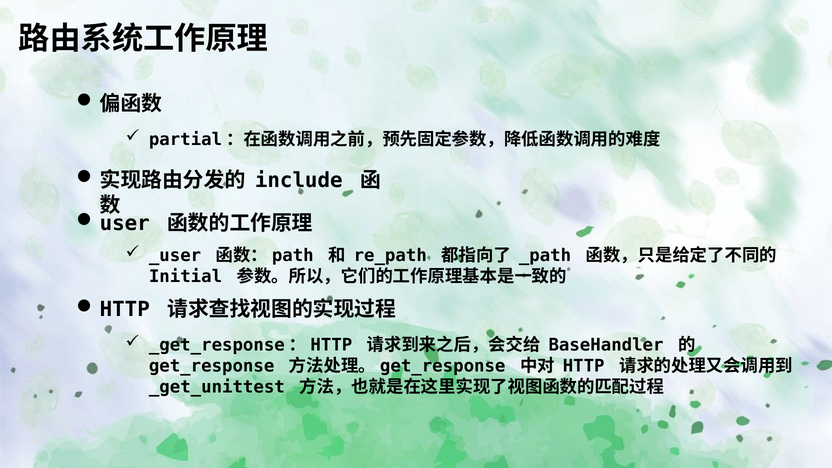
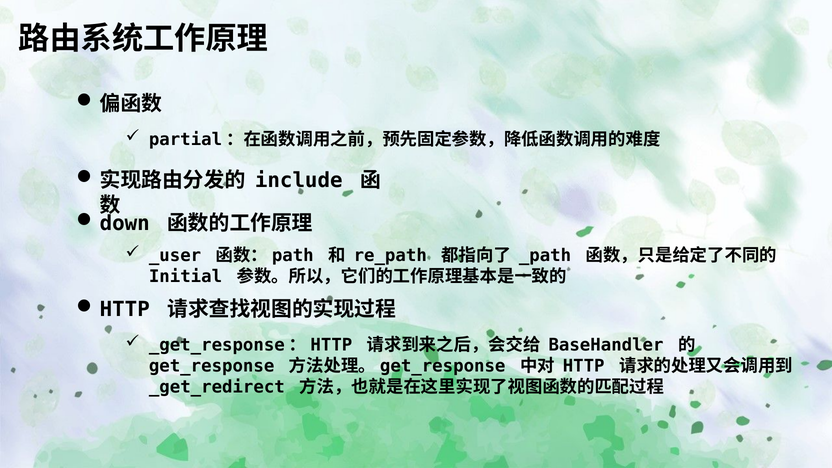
user: user -> down (125, 223)
_get_unittest: _get_unittest -> _get_redirect (217, 387)
